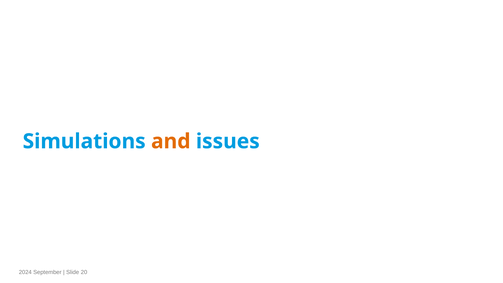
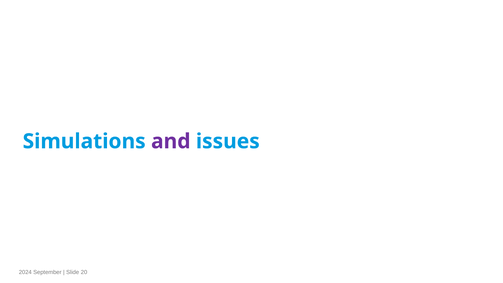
and colour: orange -> purple (171, 141)
